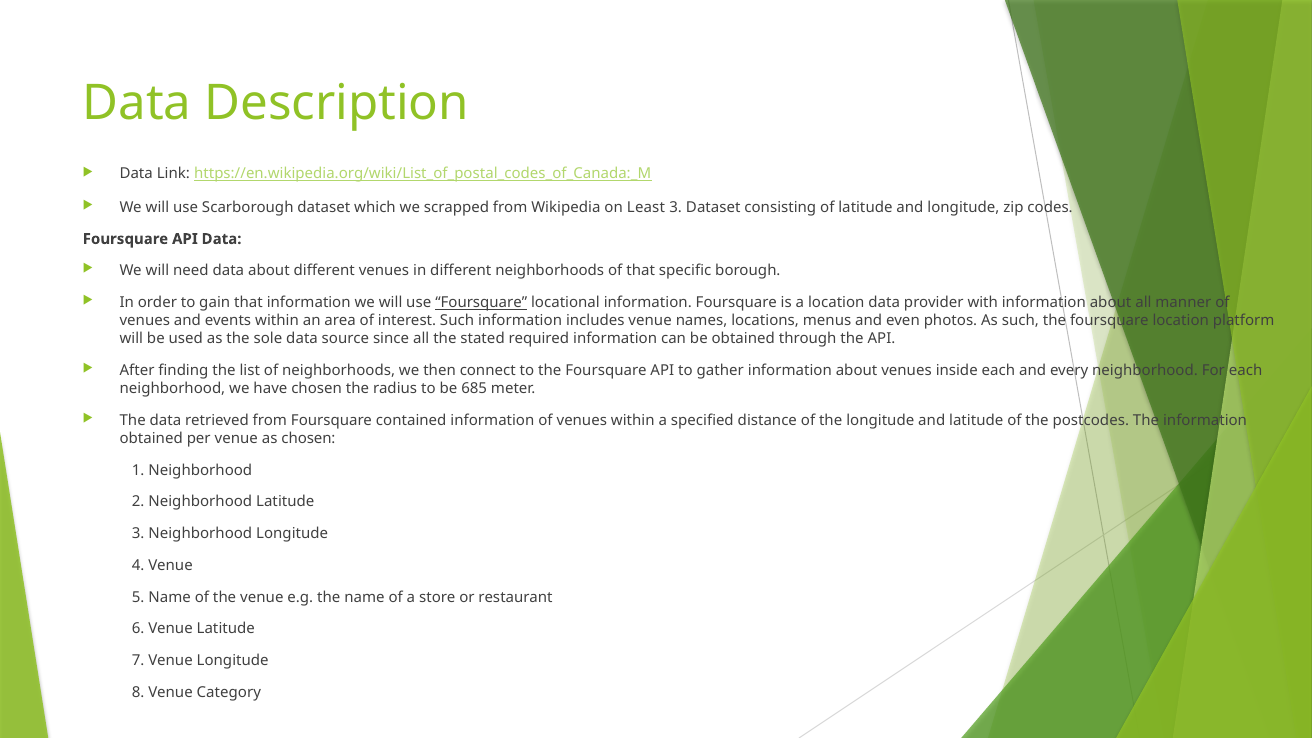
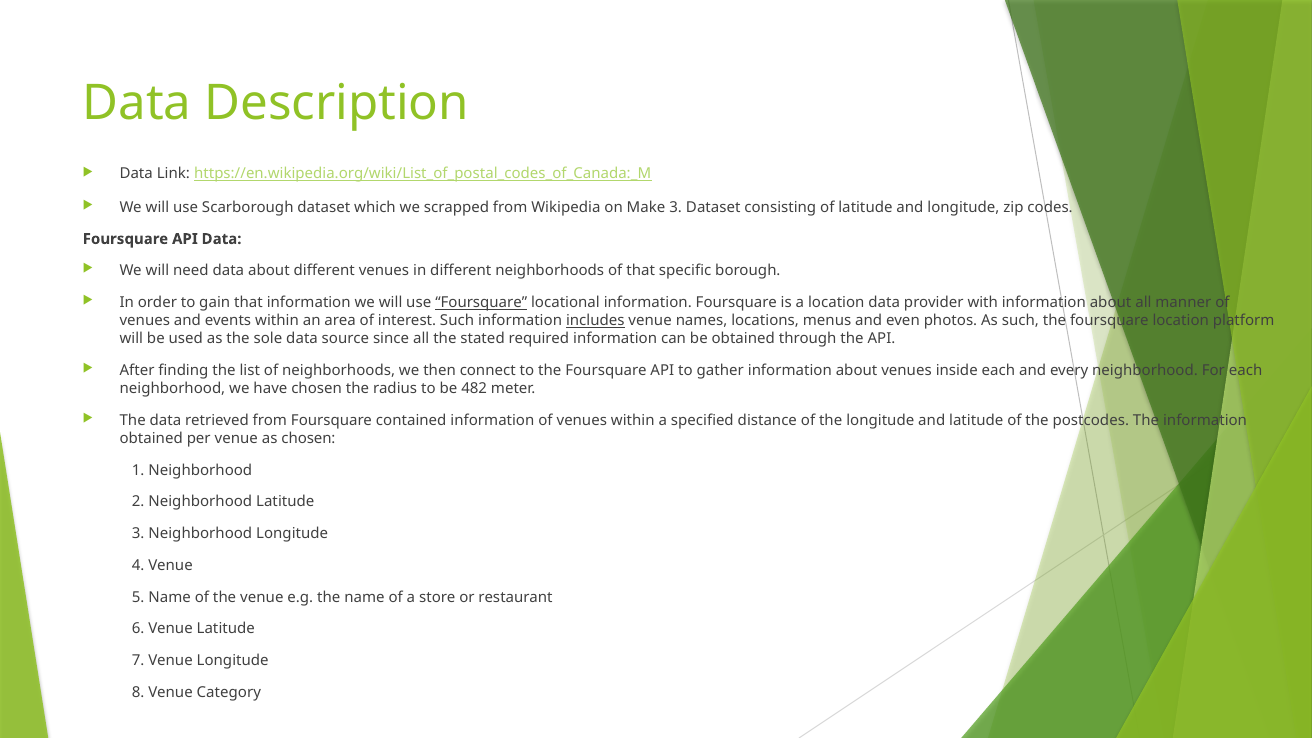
Least: Least -> Make (646, 207)
includes underline: none -> present (595, 321)
685: 685 -> 482 (474, 389)
